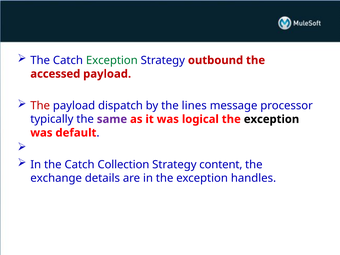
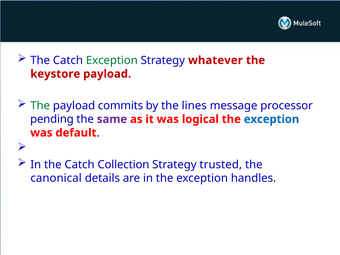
outbound: outbound -> whatever (215, 60)
accessed: accessed -> keystore (55, 74)
The colour: red -> green (40, 106)
dispatch: dispatch -> commits (121, 106)
typically: typically -> pending (52, 119)
exception colour: black -> blue (272, 119)
content: content -> trusted (221, 165)
exchange: exchange -> canonical (56, 178)
